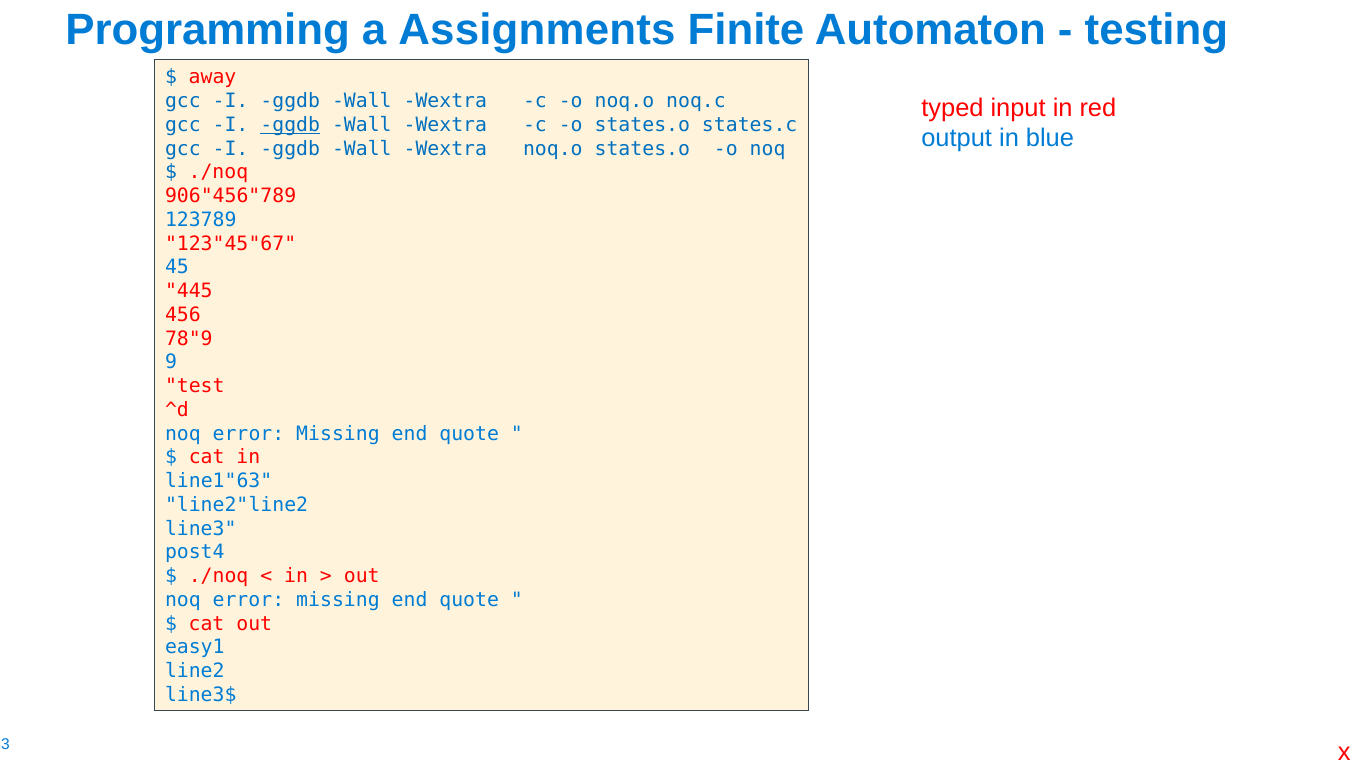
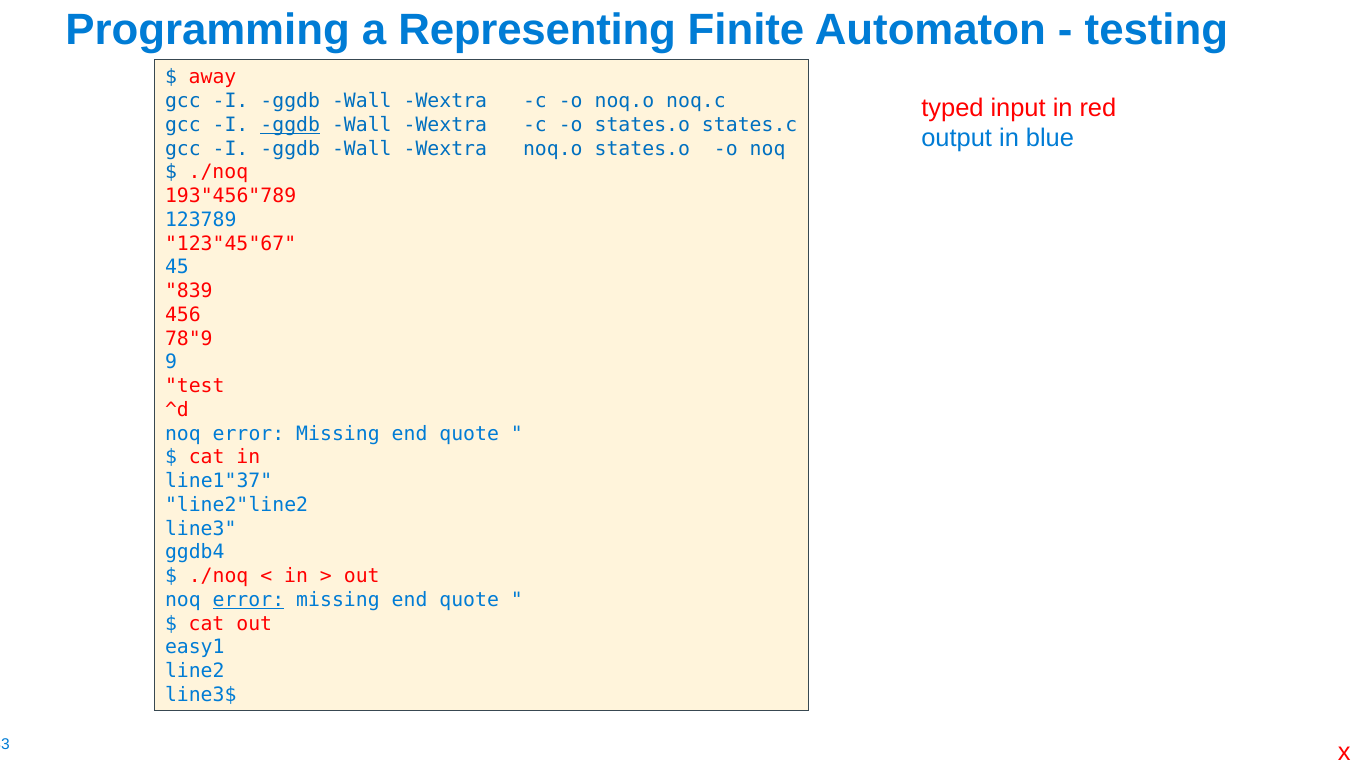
Assignments: Assignments -> Representing (537, 30)
906"456"789: 906"456"789 -> 193"456"789 (231, 196)
445: 445 -> 839 (189, 291)
line1"63: line1"63 -> line1"37 (219, 481)
post4: post4 -> ggdb4 (195, 553)
error underline: none -> present (248, 600)
